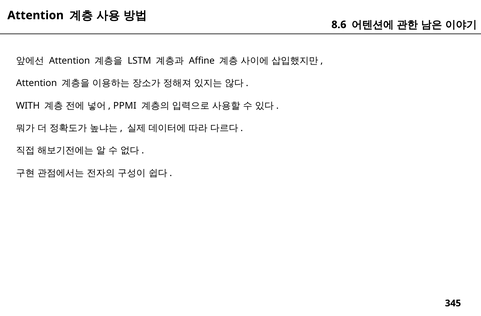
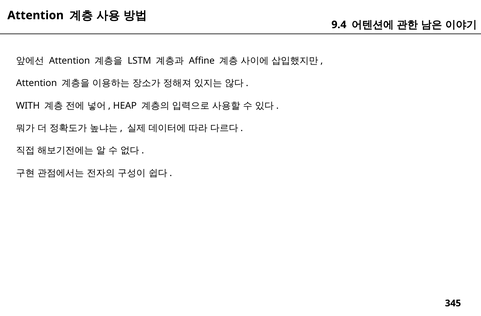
8.6: 8.6 -> 9.4 (339, 25)
PPMI: PPMI -> HEAP (125, 106)
